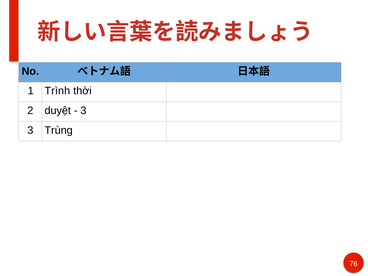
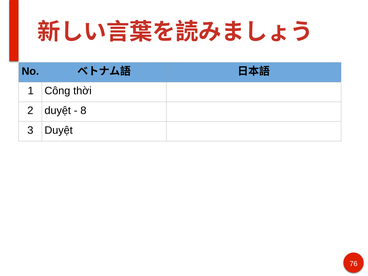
Trình: Trình -> Công (57, 91)
3: 3 -> 8 (83, 111)
3 Trùng: Trùng -> Duyệt (59, 130)
